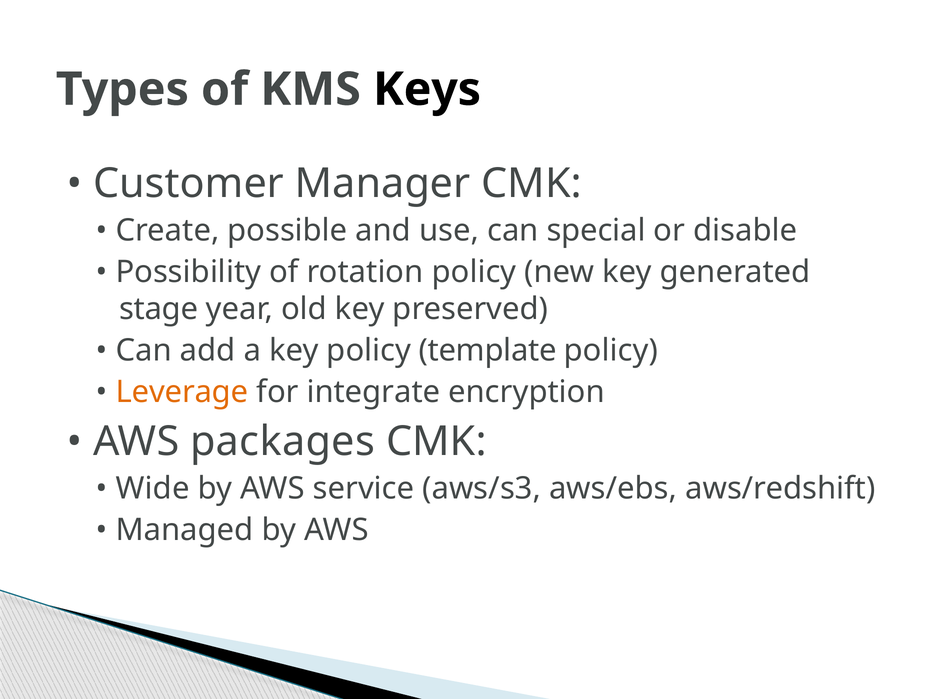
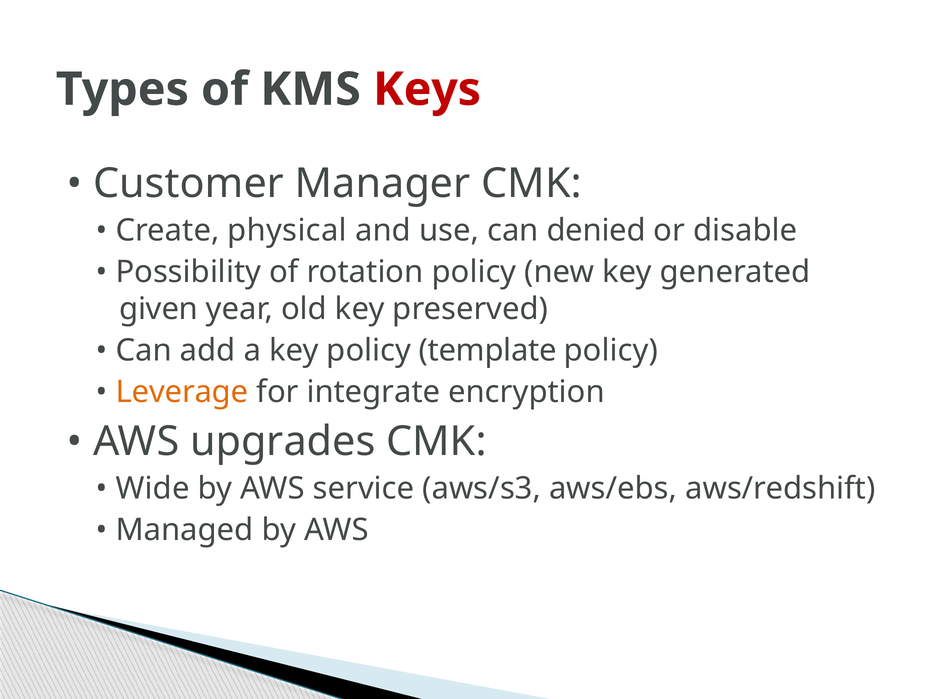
Keys colour: black -> red (427, 89)
possible: possible -> physical (287, 230)
special: special -> denied (596, 230)
stage: stage -> given (159, 309)
packages: packages -> upgrades (283, 441)
